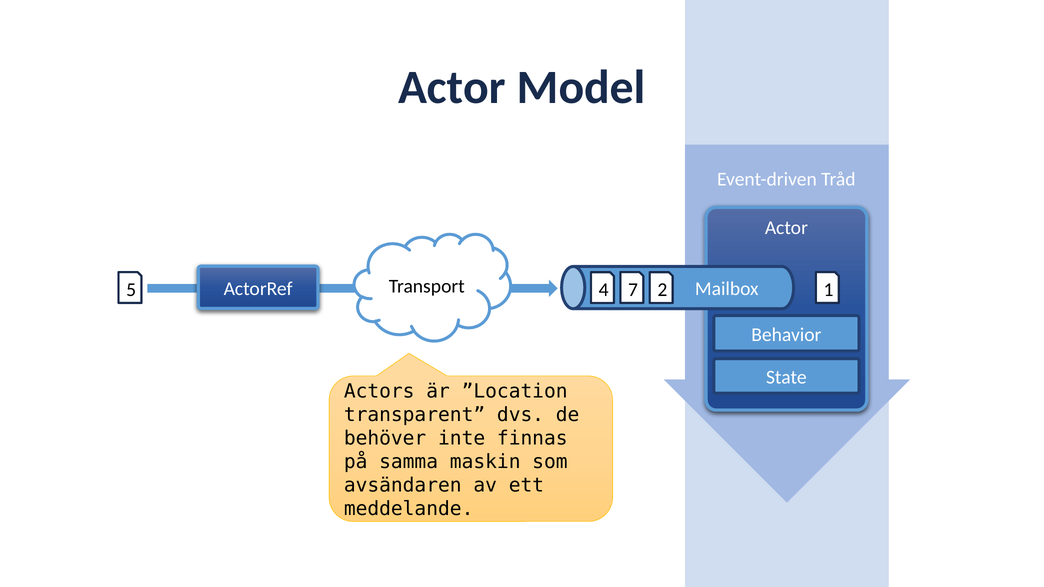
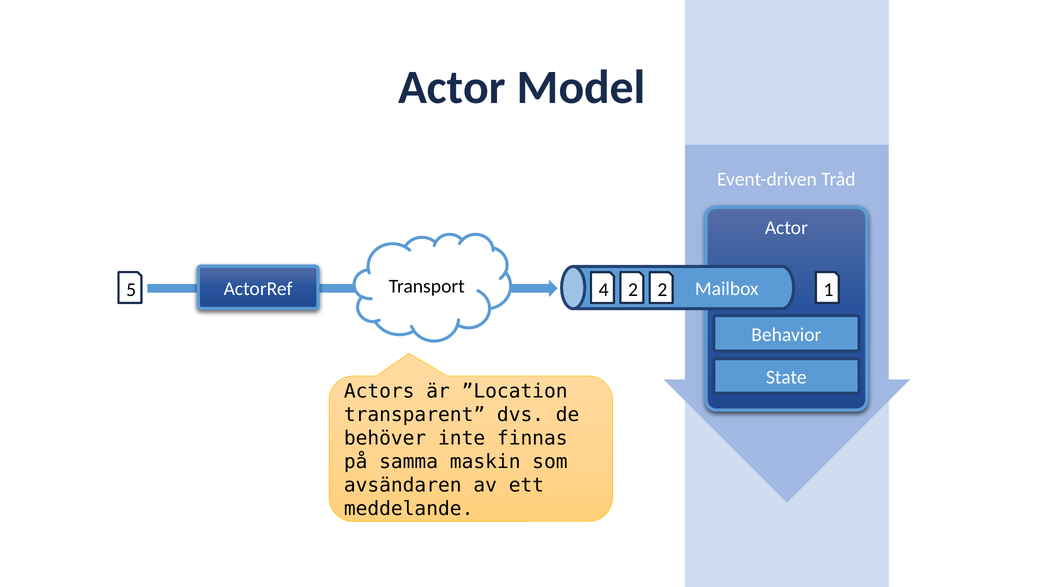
4 7: 7 -> 2 (633, 290)
